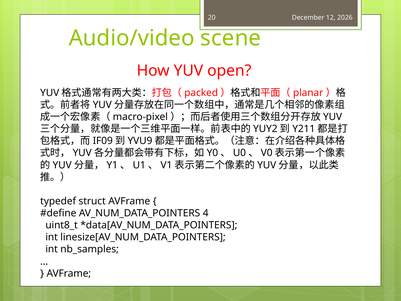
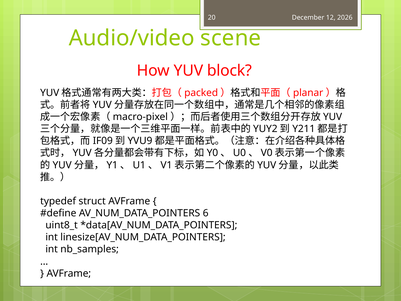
open: open -> block (229, 71)
4: 4 -> 6 (206, 213)
